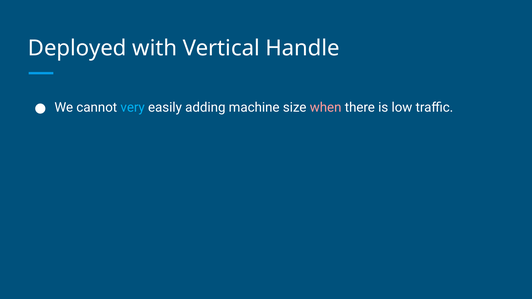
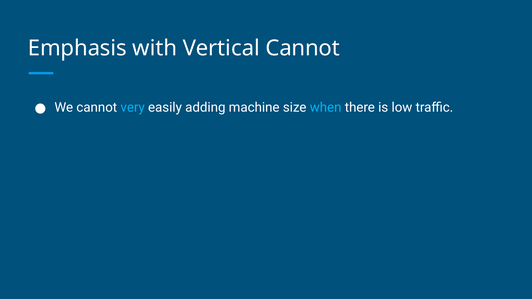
Deployed: Deployed -> Emphasis (77, 48)
Vertical Handle: Handle -> Cannot (303, 48)
when colour: pink -> light blue (326, 108)
